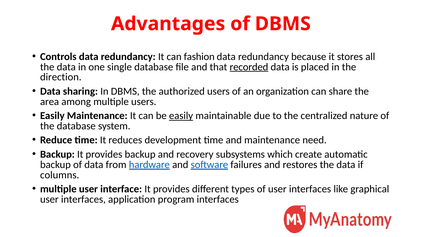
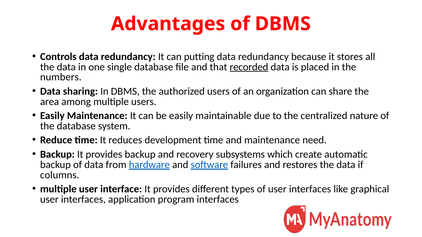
fashion: fashion -> putting (199, 57)
direction: direction -> numbers (61, 77)
easily underline: present -> none (181, 116)
